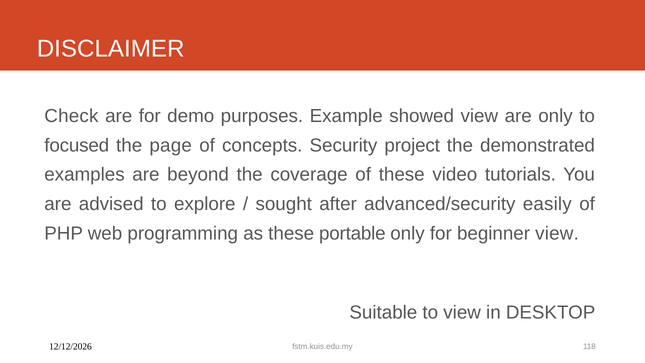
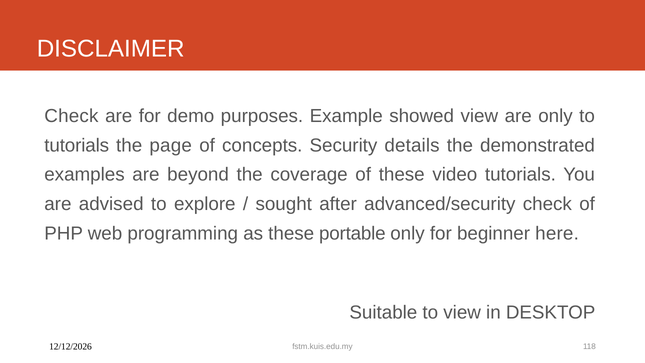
focused: focused -> tutorials (77, 145)
project: project -> details (412, 145)
advanced/security easily: easily -> check (547, 204)
beginner view: view -> here (557, 233)
